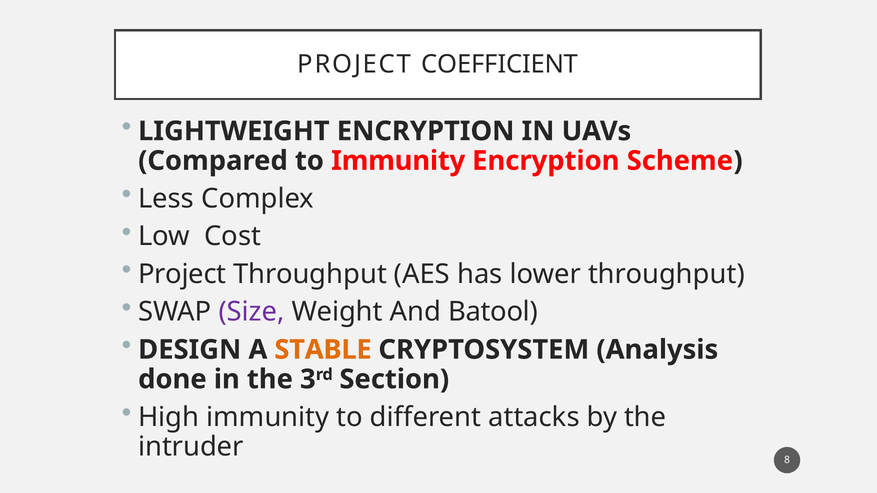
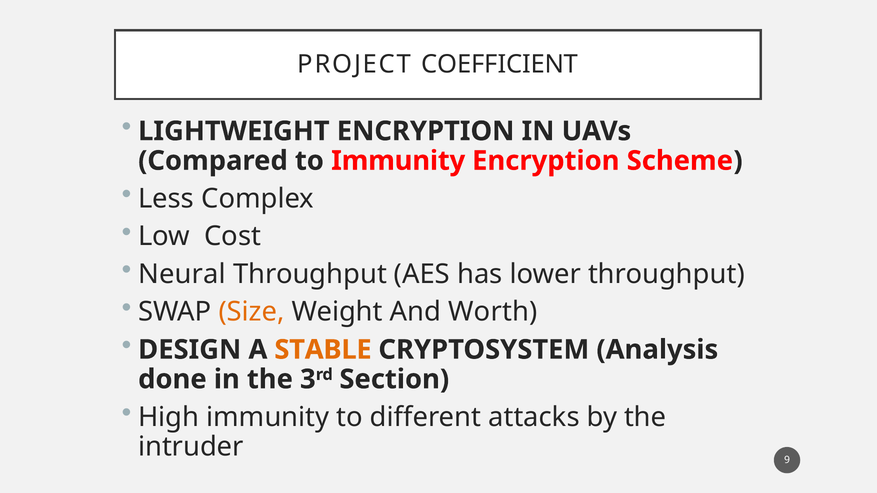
Project: Project -> Neural (182, 274)
Size colour: purple -> orange (252, 312)
Batool: Batool -> Worth (493, 312)
8: 8 -> 9 (787, 460)
